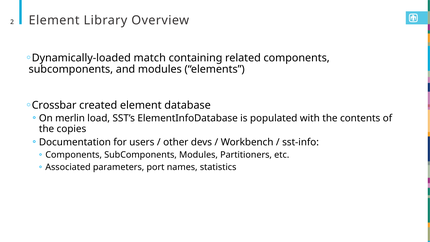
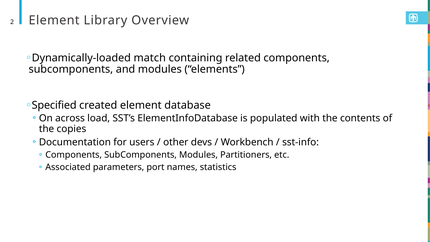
Crossbar: Crossbar -> Specified (54, 105)
merlin: merlin -> across (70, 118)
